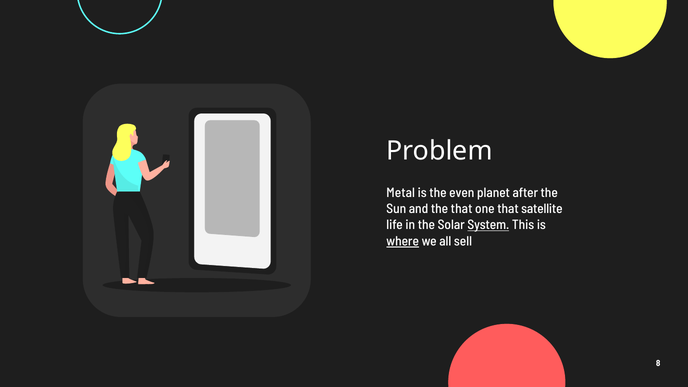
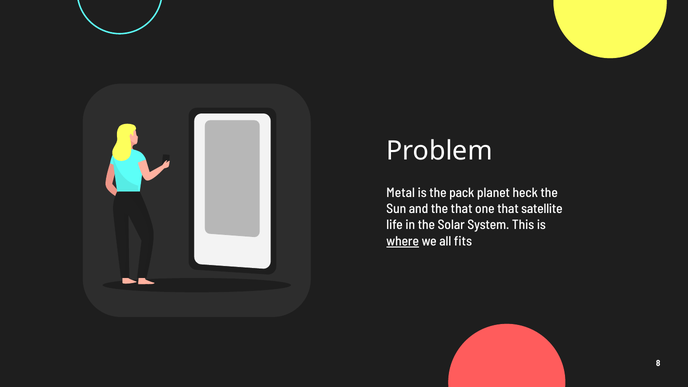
even: even -> pack (462, 193)
after: after -> heck (525, 193)
System underline: present -> none (488, 225)
sell: sell -> fits (463, 241)
